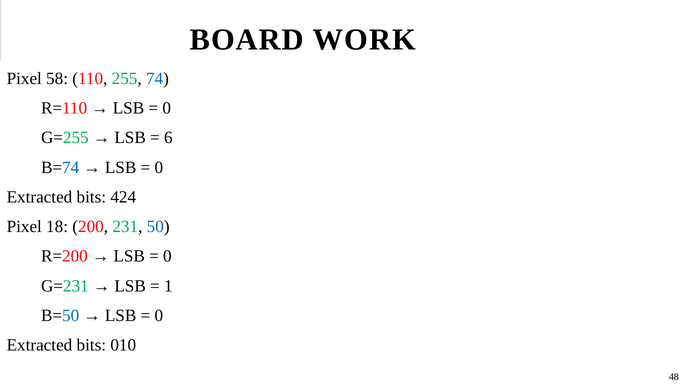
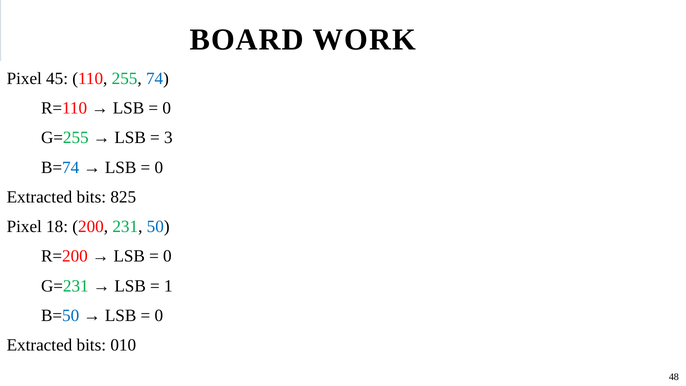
58: 58 -> 45 (57, 78)
6: 6 -> 3 (168, 138)
424: 424 -> 825 (123, 197)
